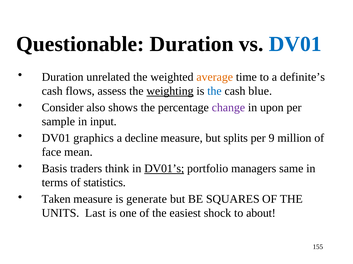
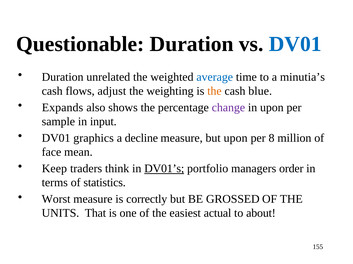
average colour: orange -> blue (215, 77)
definite’s: definite’s -> minutia’s (302, 77)
assess: assess -> adjust (112, 91)
weighting underline: present -> none (170, 91)
the colour: blue -> orange (214, 91)
Consider: Consider -> Expands (63, 108)
but splits: splits -> upon (236, 138)
9: 9 -> 8 (272, 138)
Basis: Basis -> Keep (54, 169)
same: same -> order (291, 169)
Taken: Taken -> Worst (56, 200)
generate: generate -> correctly (147, 200)
SQUARES: SQUARES -> GROSSED (233, 200)
Last: Last -> That (95, 214)
shock: shock -> actual (218, 214)
